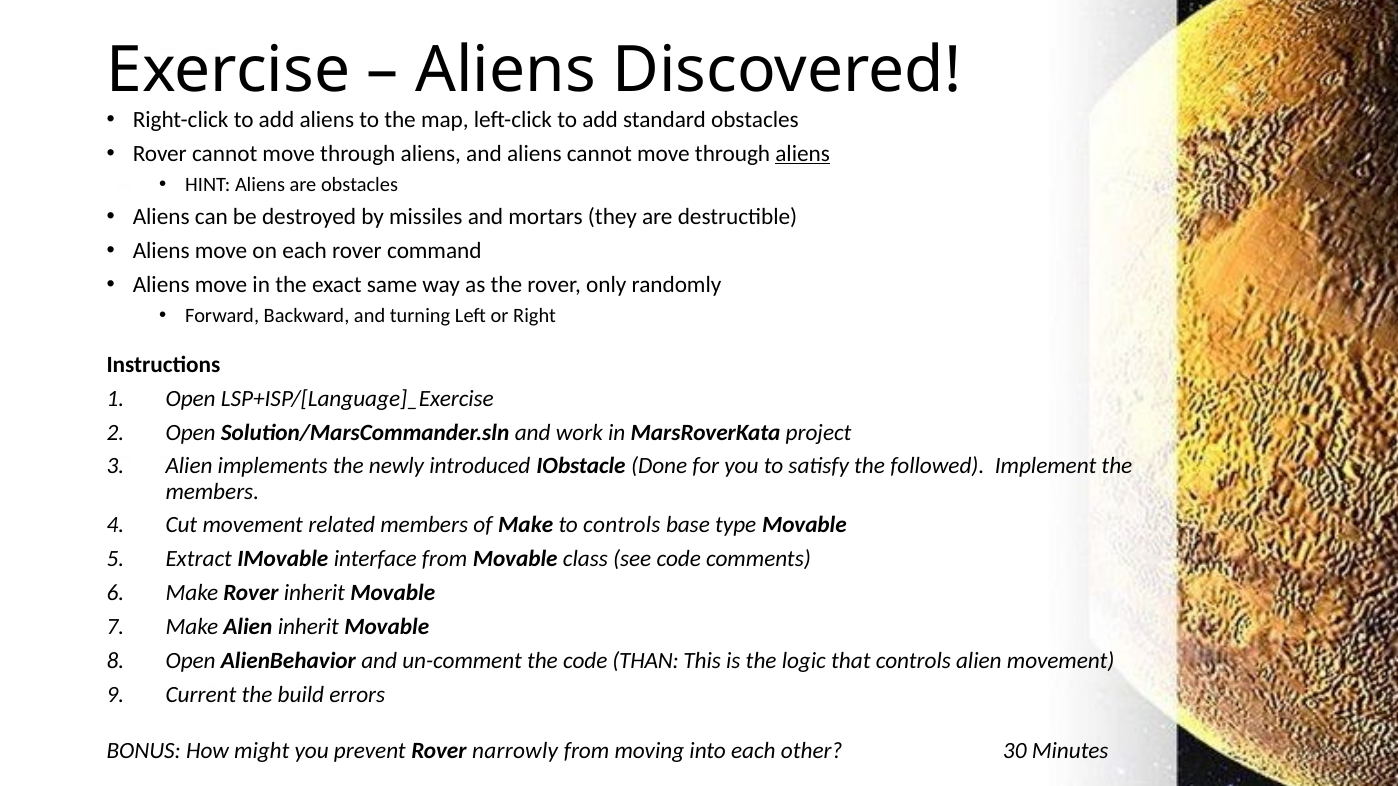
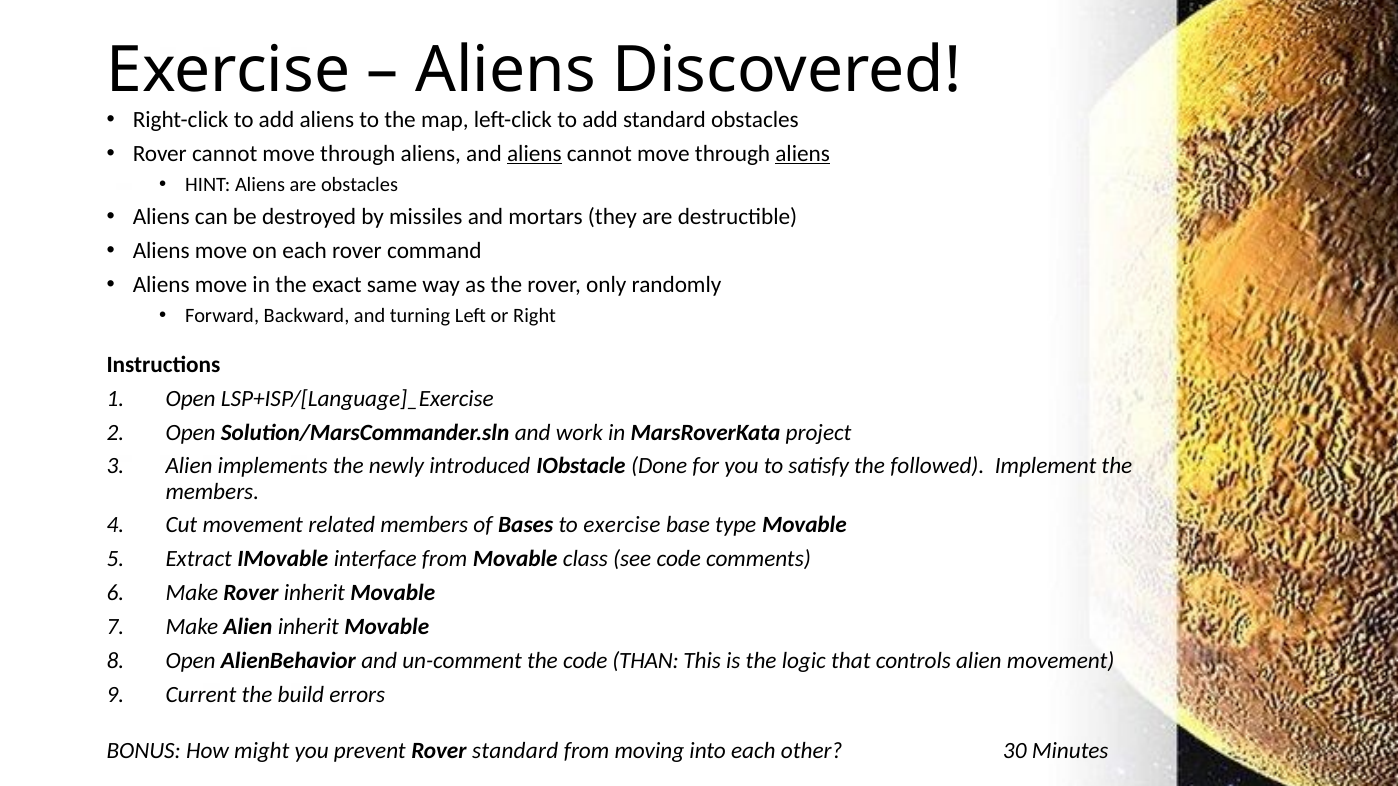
aliens underline: none -> present (534, 154)
of Make: Make -> Bases (526, 526)
to controls: controls -> exercise (622, 526)
Rover narrowly: narrowly -> standard (515, 751)
